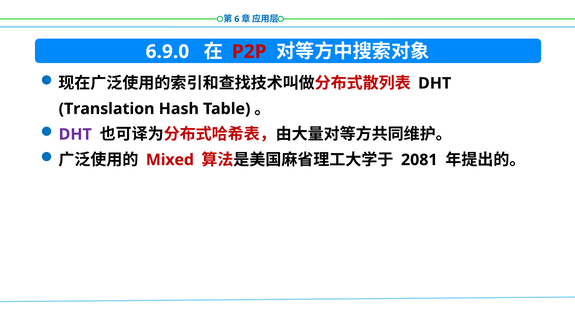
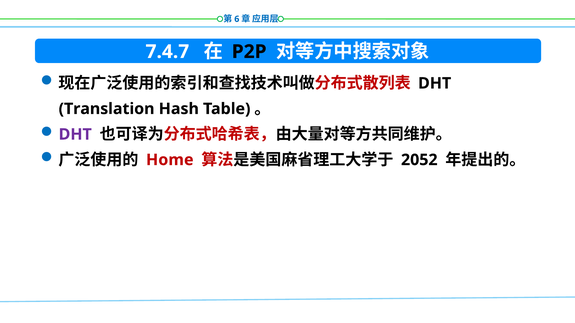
6.9.0: 6.9.0 -> 7.4.7 (167, 52)
P2P colour: red -> black (249, 52)
Mixed: Mixed -> Home (170, 160)
2081: 2081 -> 2052 (419, 160)
